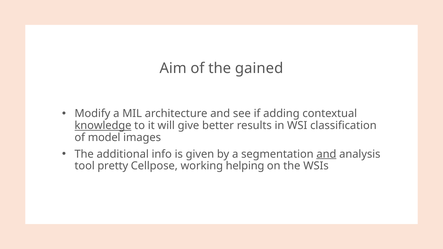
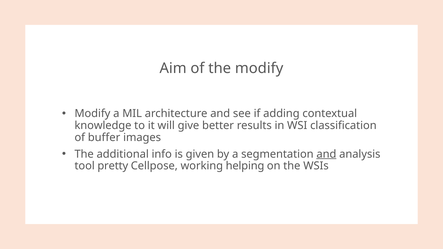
the gained: gained -> modify (259, 68)
knowledge underline: present -> none (103, 126)
model: model -> buffer (104, 138)
